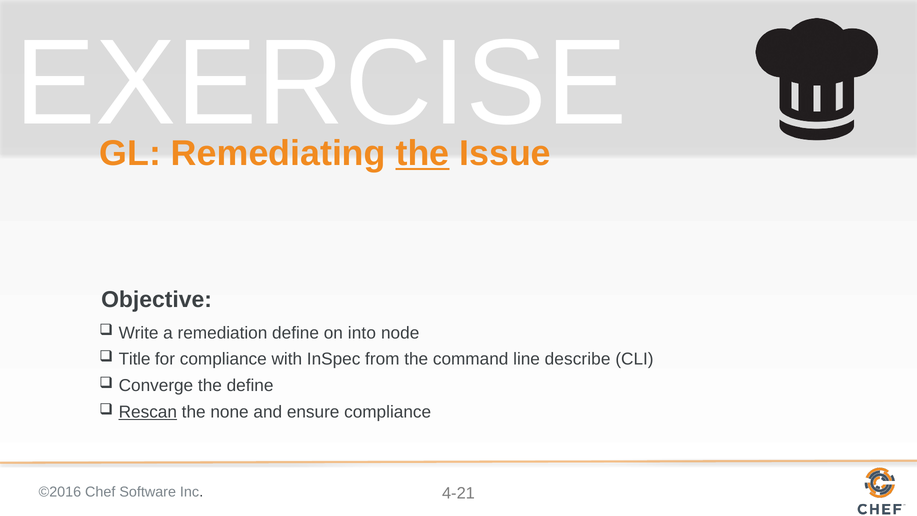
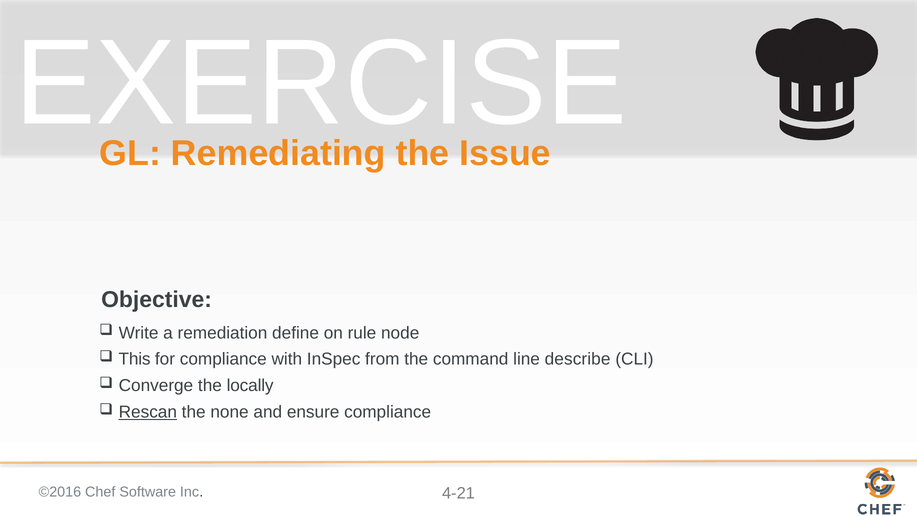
the underline: present -> none (423, 154)
into: into -> rule (362, 333)
Title: Title -> This (135, 359)
the define: define -> locally (250, 386)
